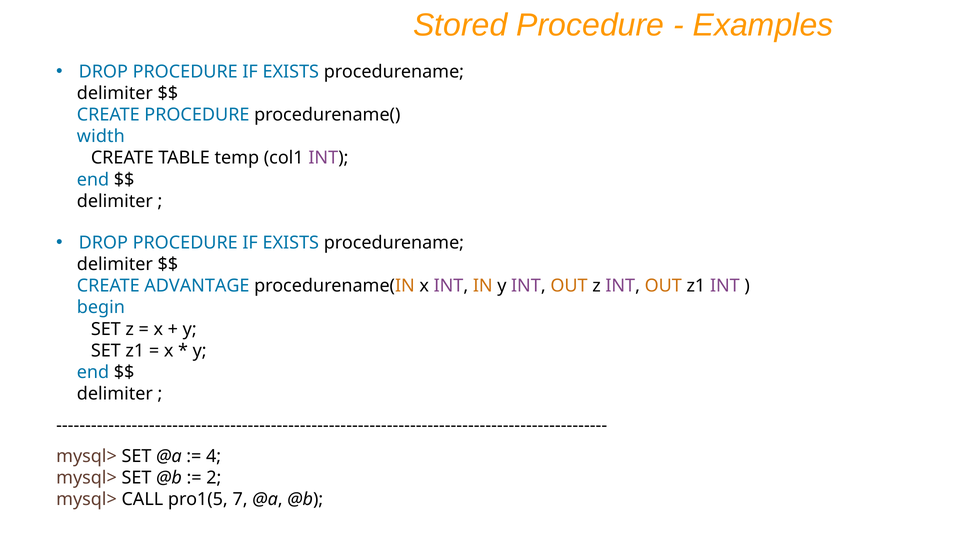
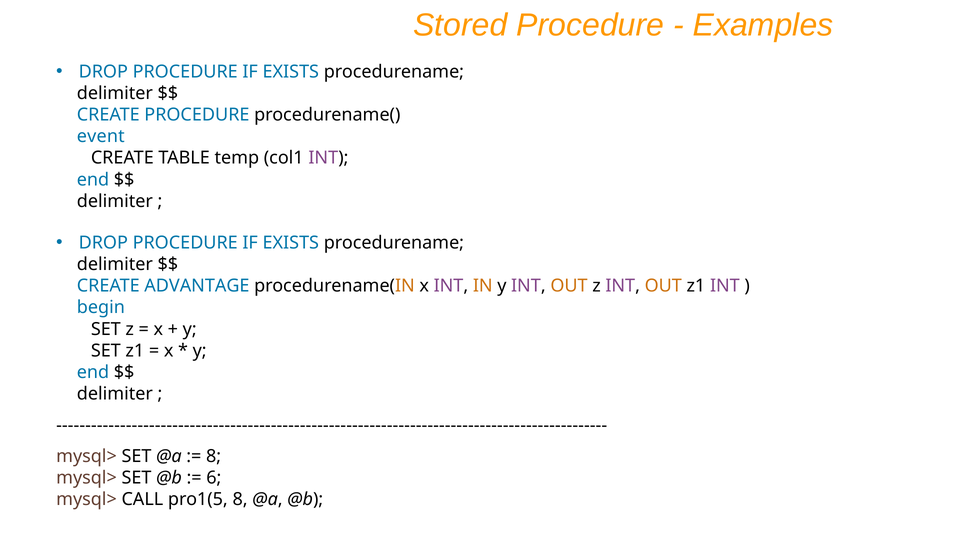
width: width -> event (101, 137)
4: 4 -> 8 (214, 457)
2: 2 -> 6 (214, 478)
pro1(5 7: 7 -> 8 (240, 500)
